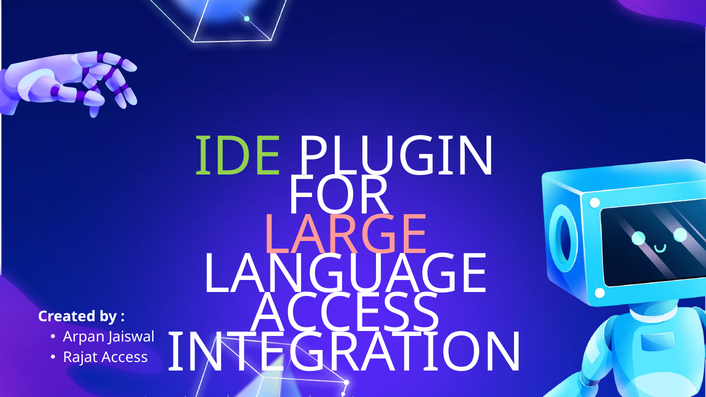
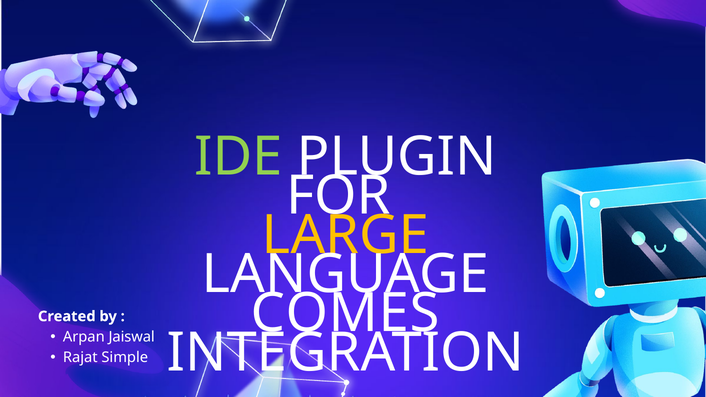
LARGE colour: pink -> yellow (345, 235)
ACCESS: ACCESS -> COMES (345, 314)
Rajat Access: Access -> Simple (125, 358)
